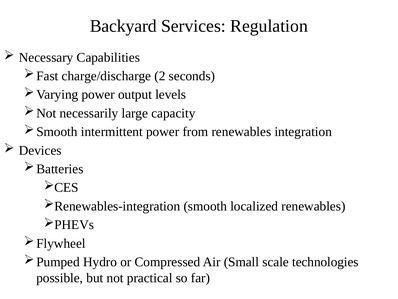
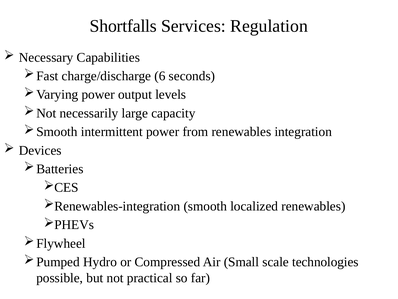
Backyard: Backyard -> Shortfalls (123, 26)
2: 2 -> 6 (160, 76)
